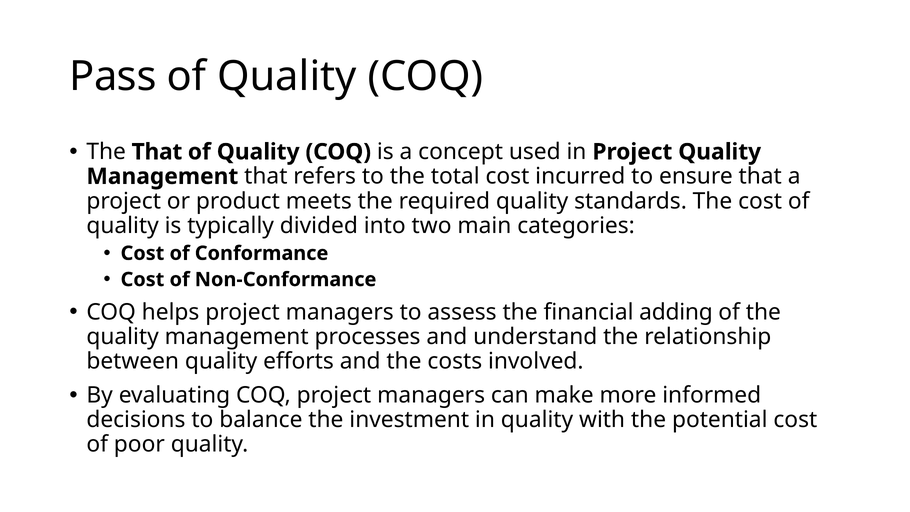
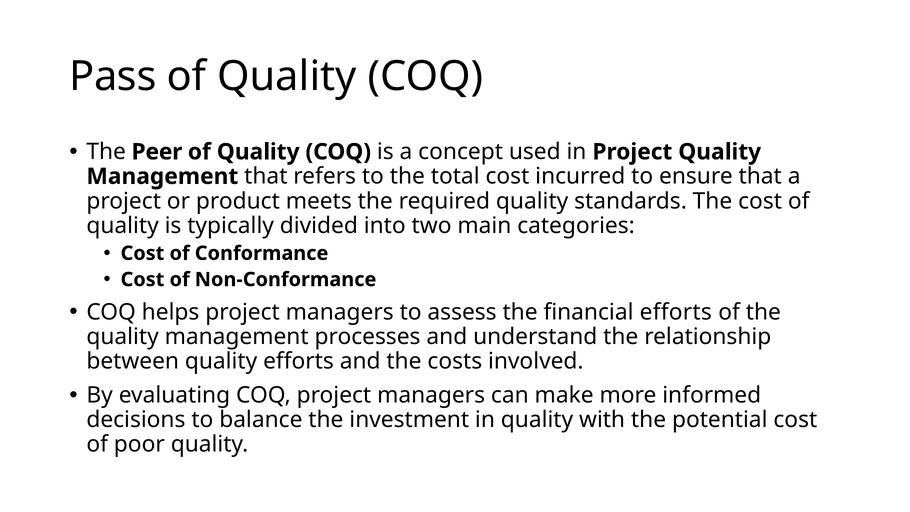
The That: That -> Peer (157, 152)
financial adding: adding -> efforts (676, 312)
